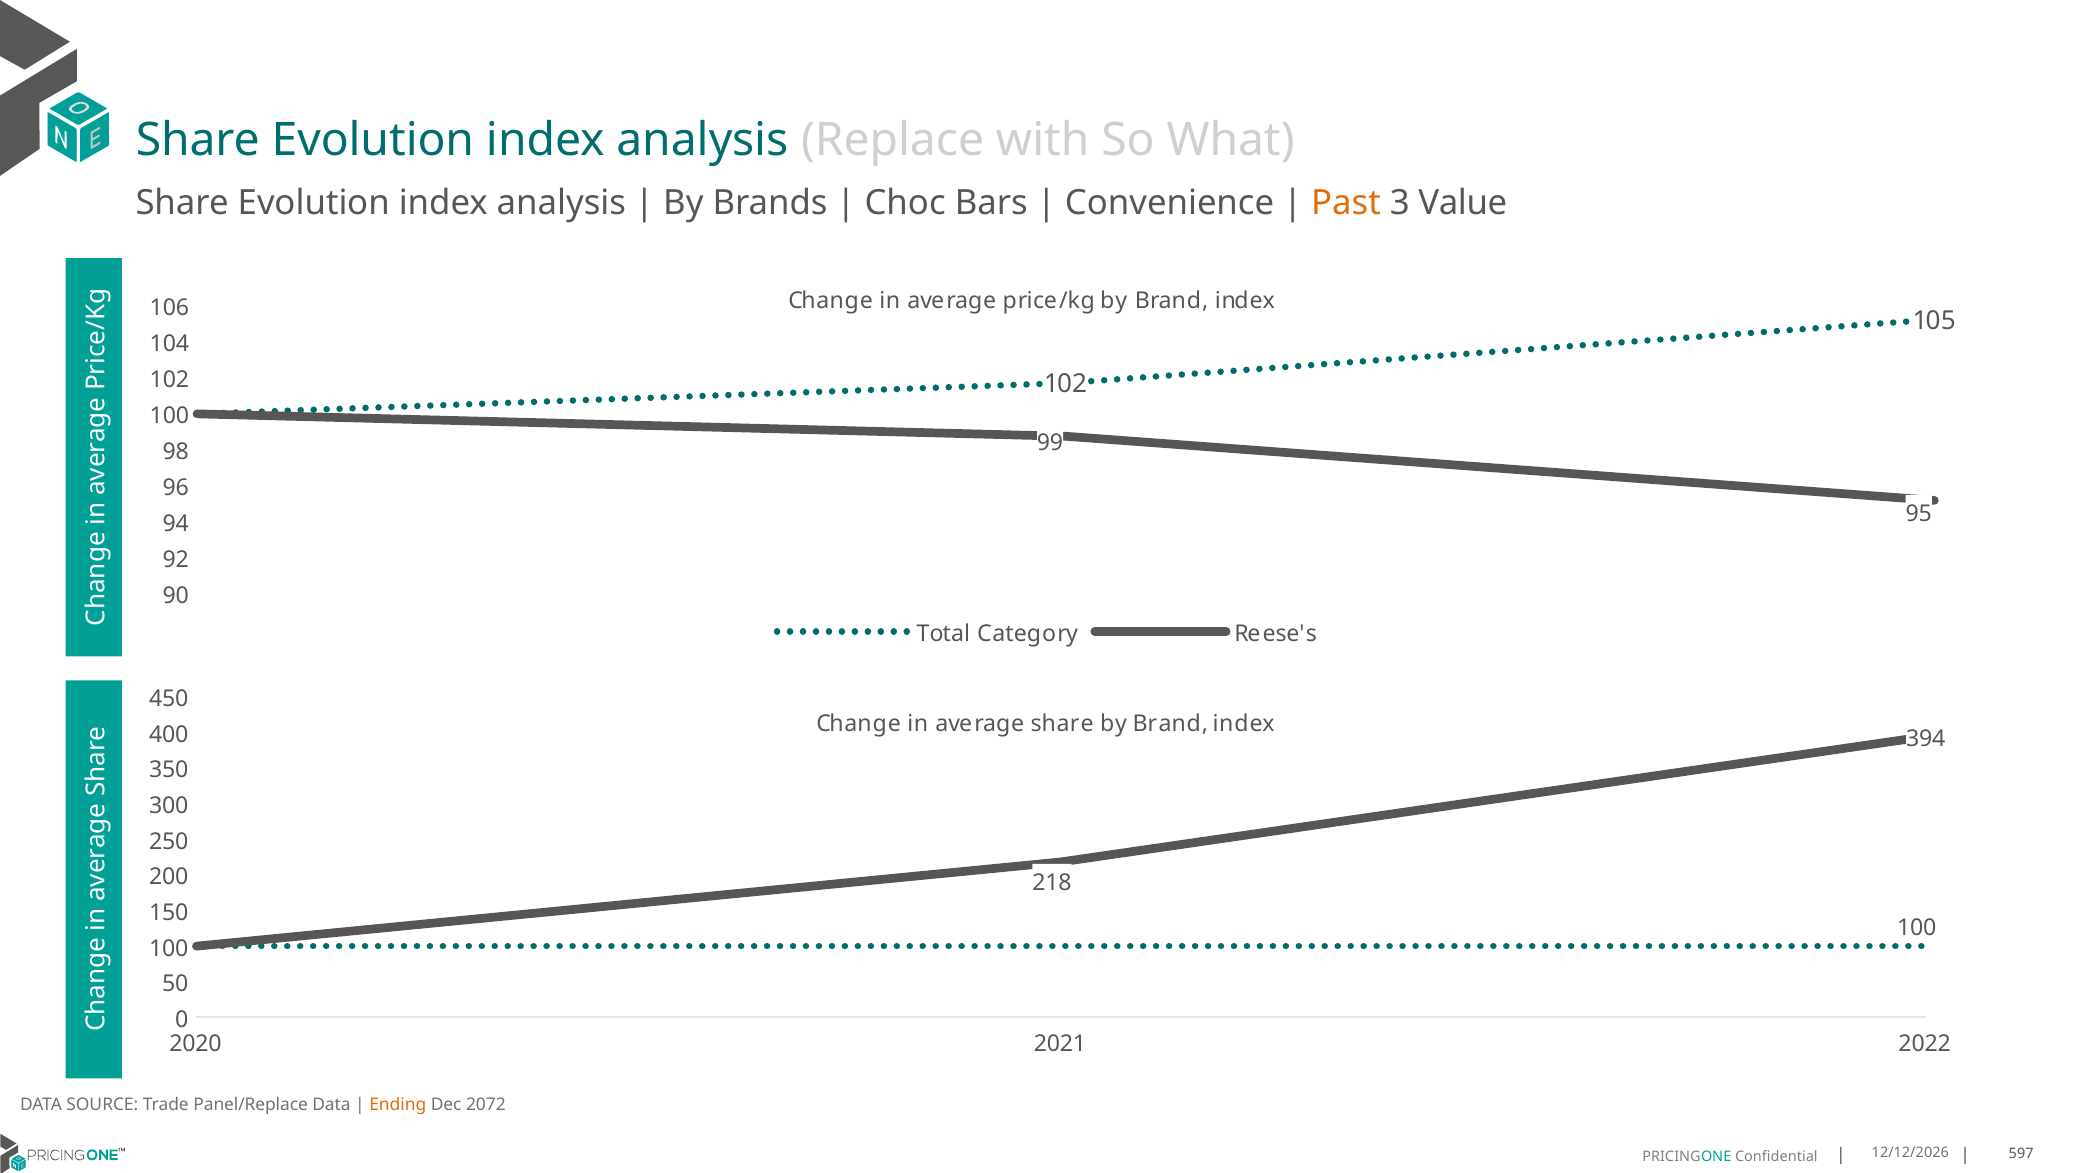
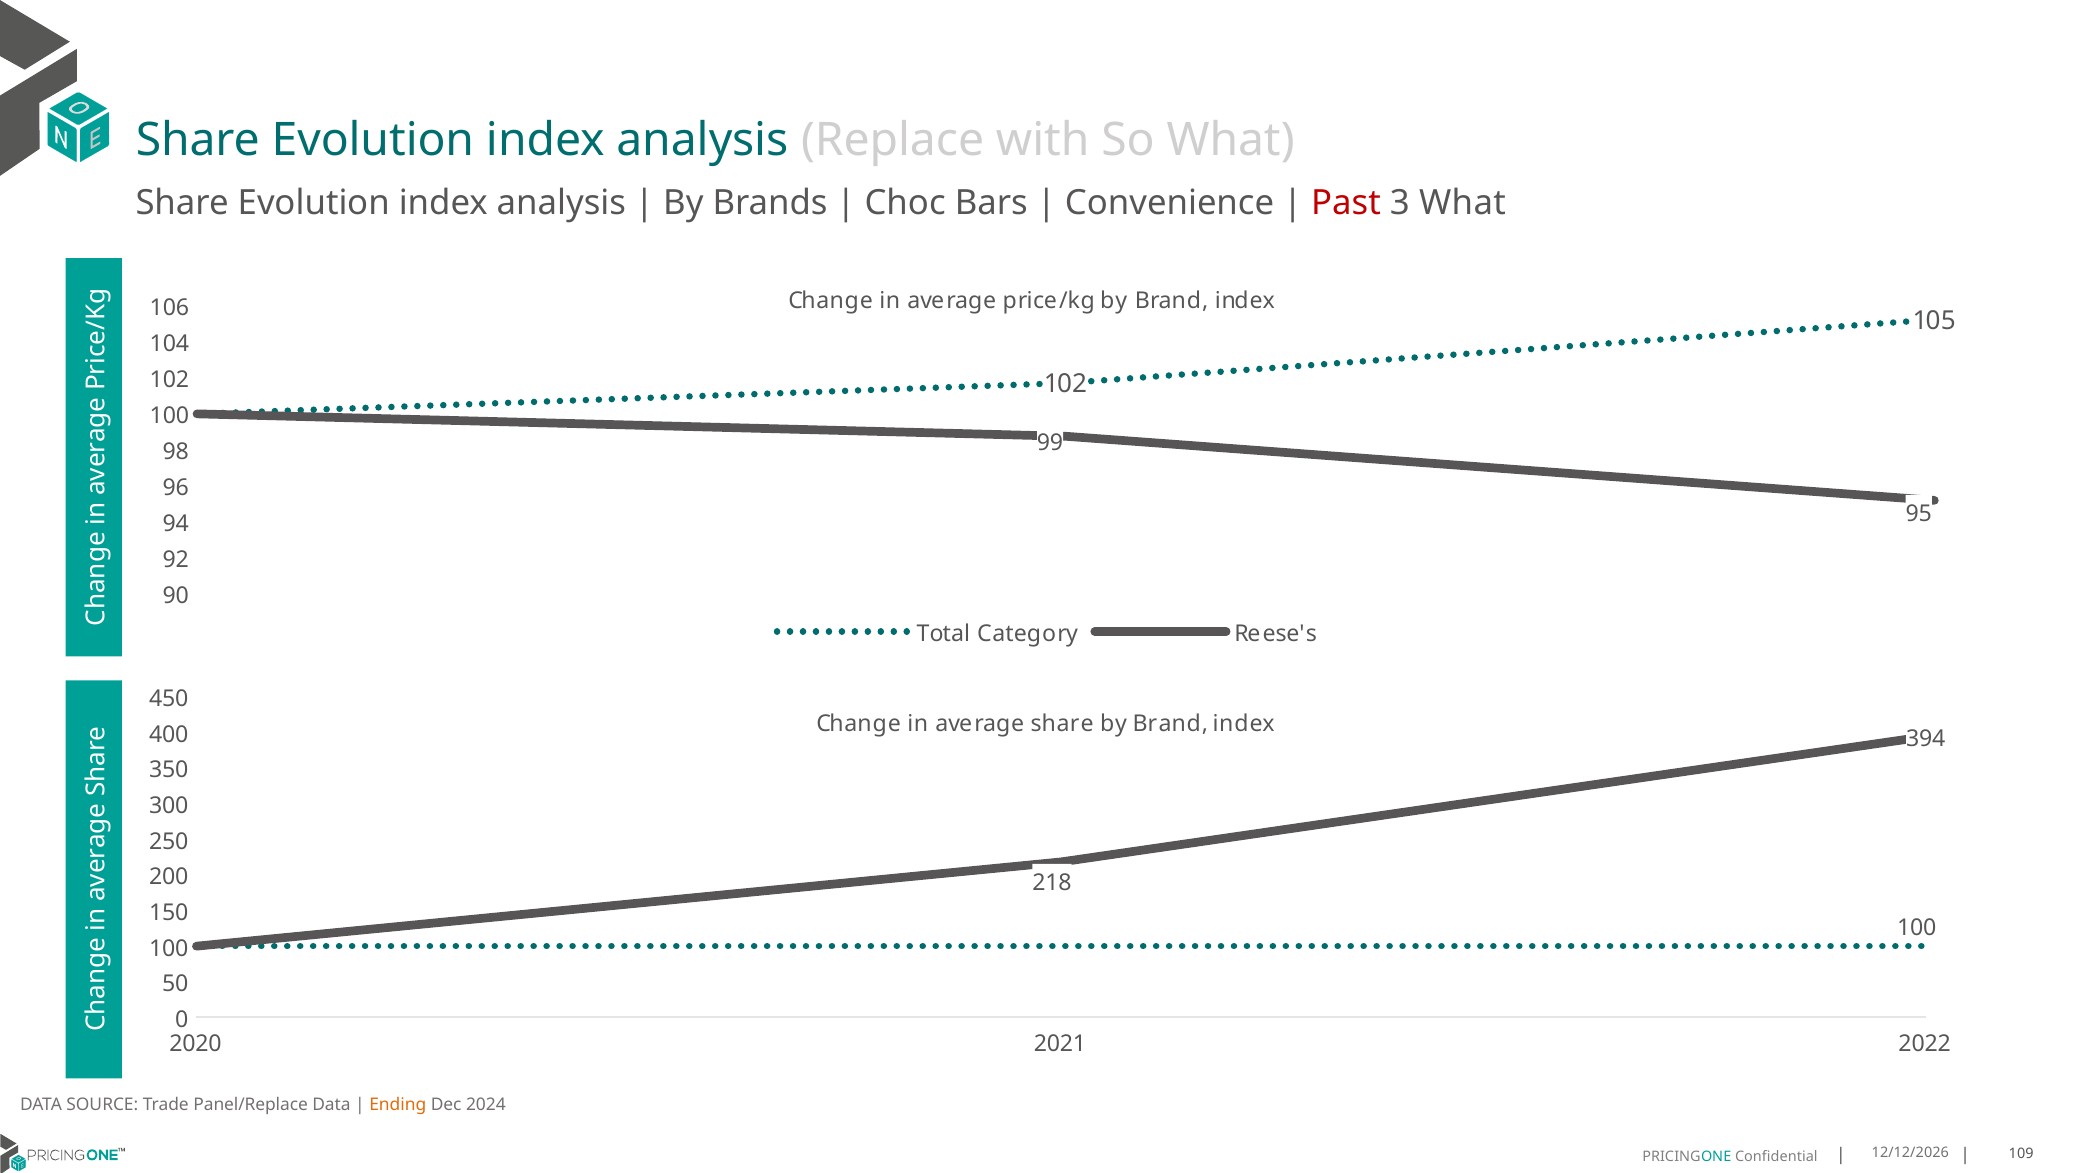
Past colour: orange -> red (1346, 203)
3 Value: Value -> What (1462, 203)
2072: 2072 -> 2024 (486, 1105)
597: 597 -> 109 (2021, 1153)
